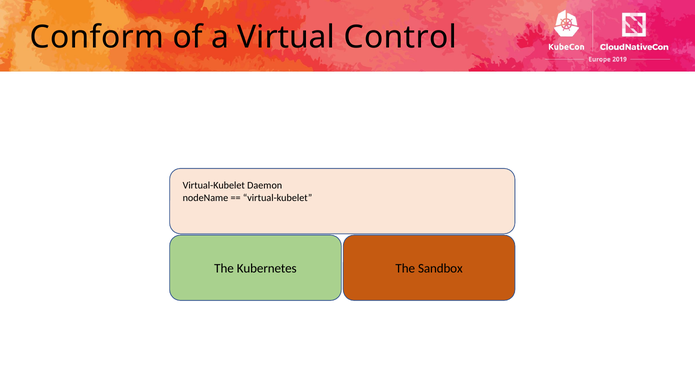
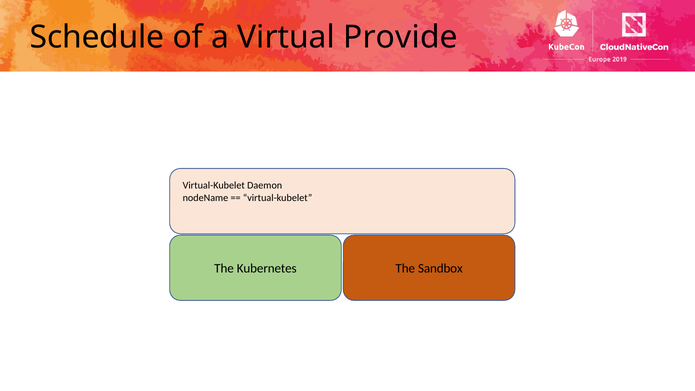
Conform: Conform -> Schedule (97, 37)
Control: Control -> Provide (400, 37)
